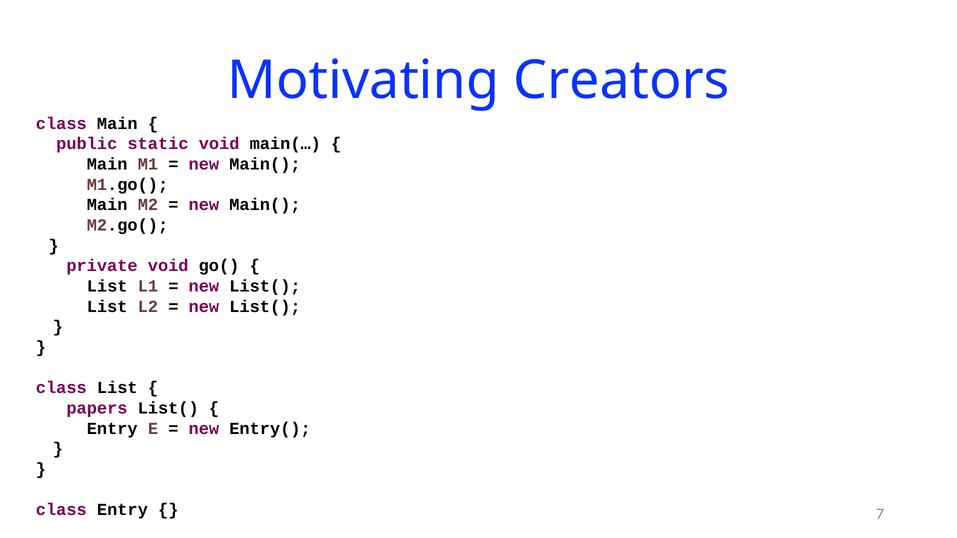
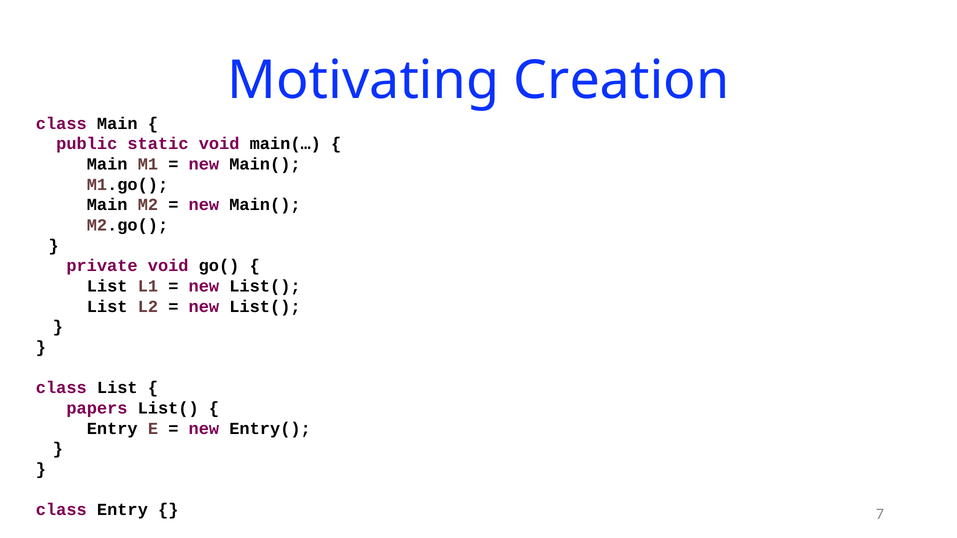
Creators: Creators -> Creation (621, 80)
